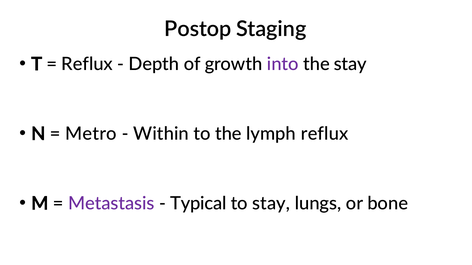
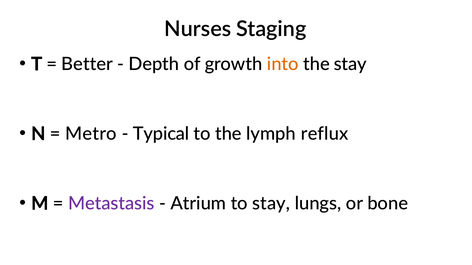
Postop: Postop -> Nurses (198, 29)
Reflux: Reflux -> Better (87, 64)
into colour: purple -> orange (283, 64)
Within: Within -> Typical (161, 134)
Typical: Typical -> Atrium (198, 204)
